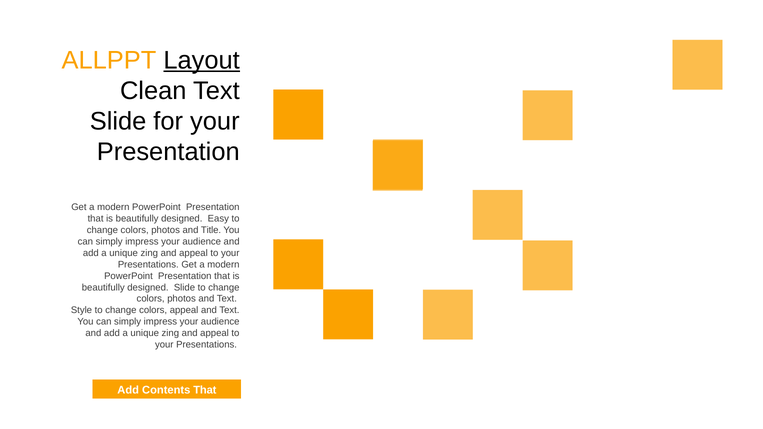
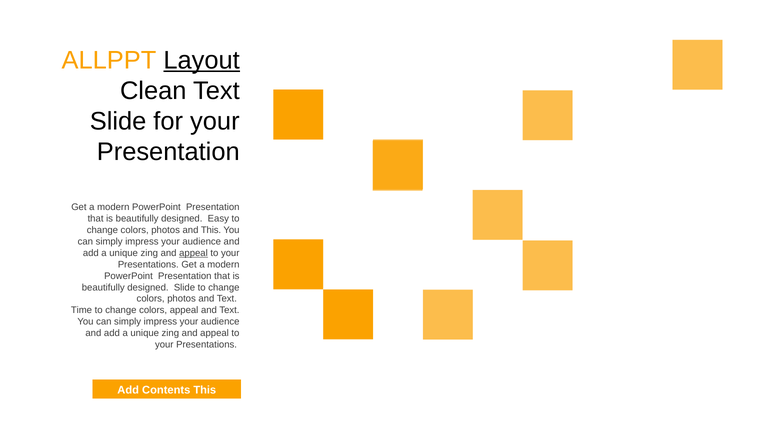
and Title: Title -> This (211, 230)
appeal underline: none -> present (193, 253)
Style: Style -> Time (81, 310)
Contents That: That -> This (205, 390)
